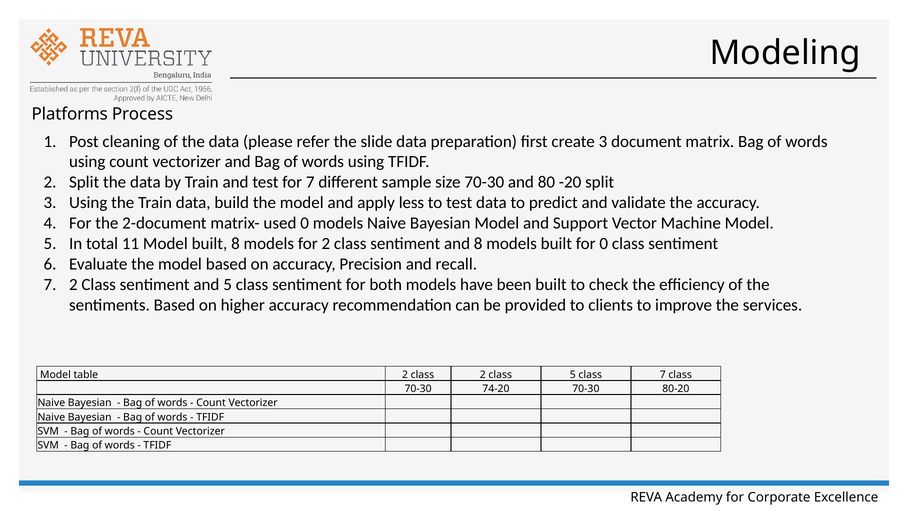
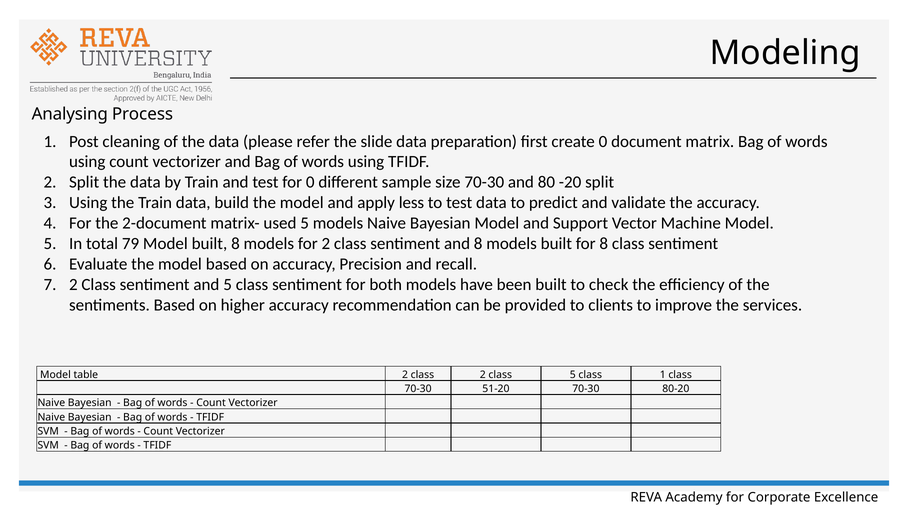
Platforms: Platforms -> Analysing (70, 114)
create 3: 3 -> 0 (603, 141)
for 7: 7 -> 0 (310, 182)
used 0: 0 -> 5 (305, 223)
11: 11 -> 79 (131, 244)
for 0: 0 -> 8 (604, 244)
class 7: 7 -> 1 (663, 374)
74-20: 74-20 -> 51-20 (496, 389)
